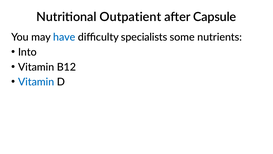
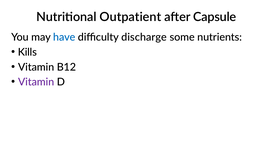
specialists: specialists -> discharge (144, 37)
Into: Into -> Kills (27, 52)
Vitamin colour: blue -> purple (36, 82)
